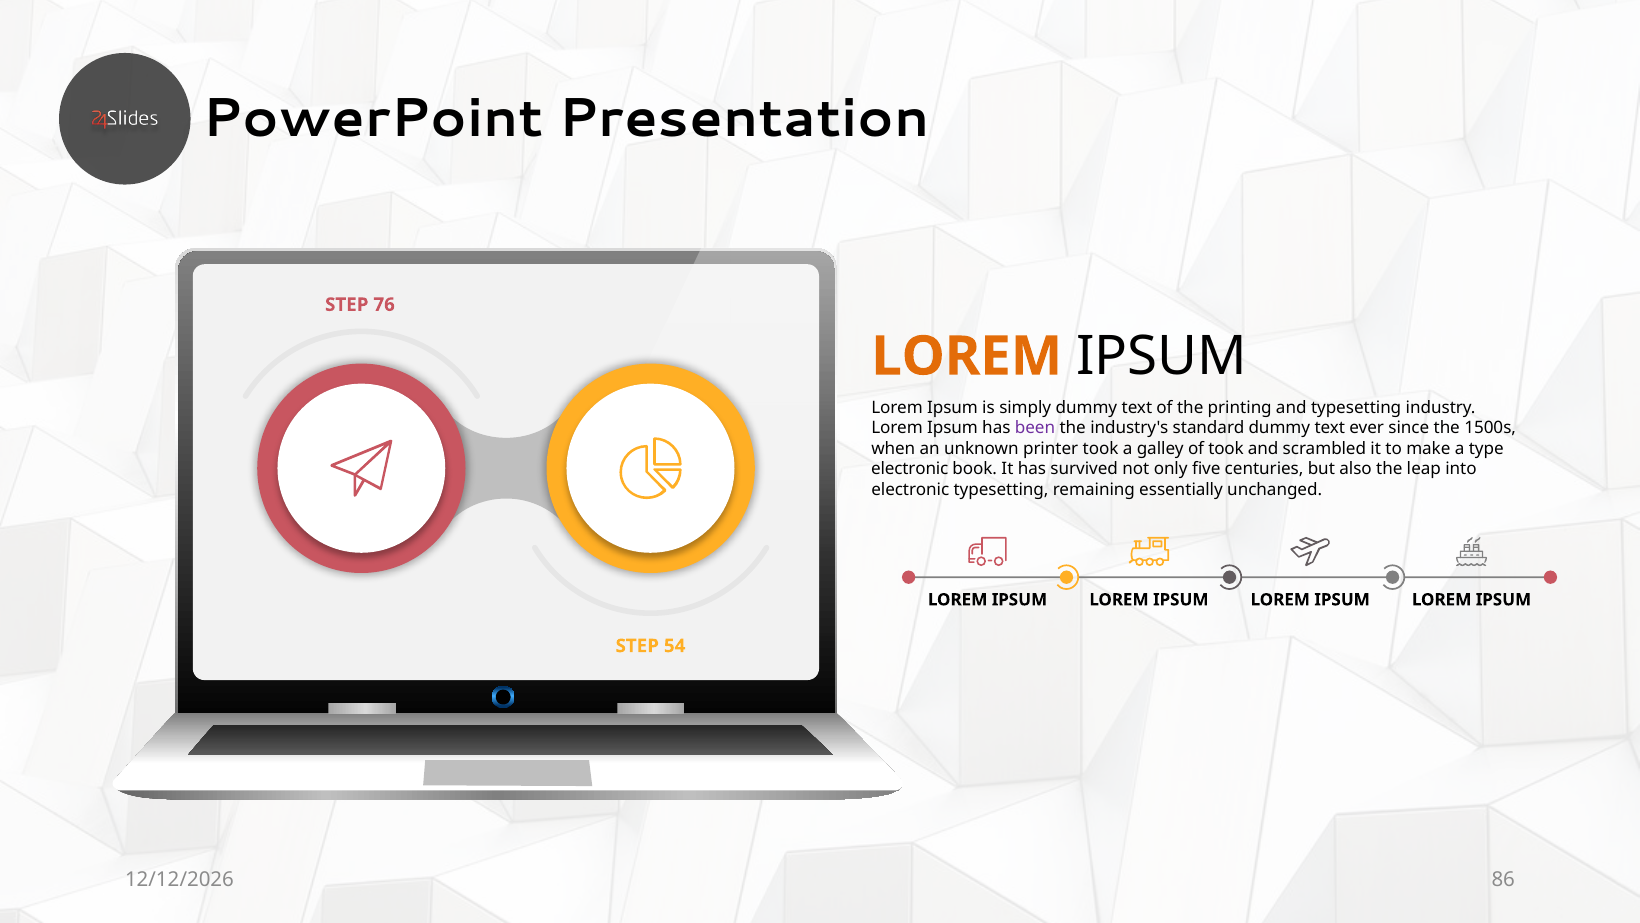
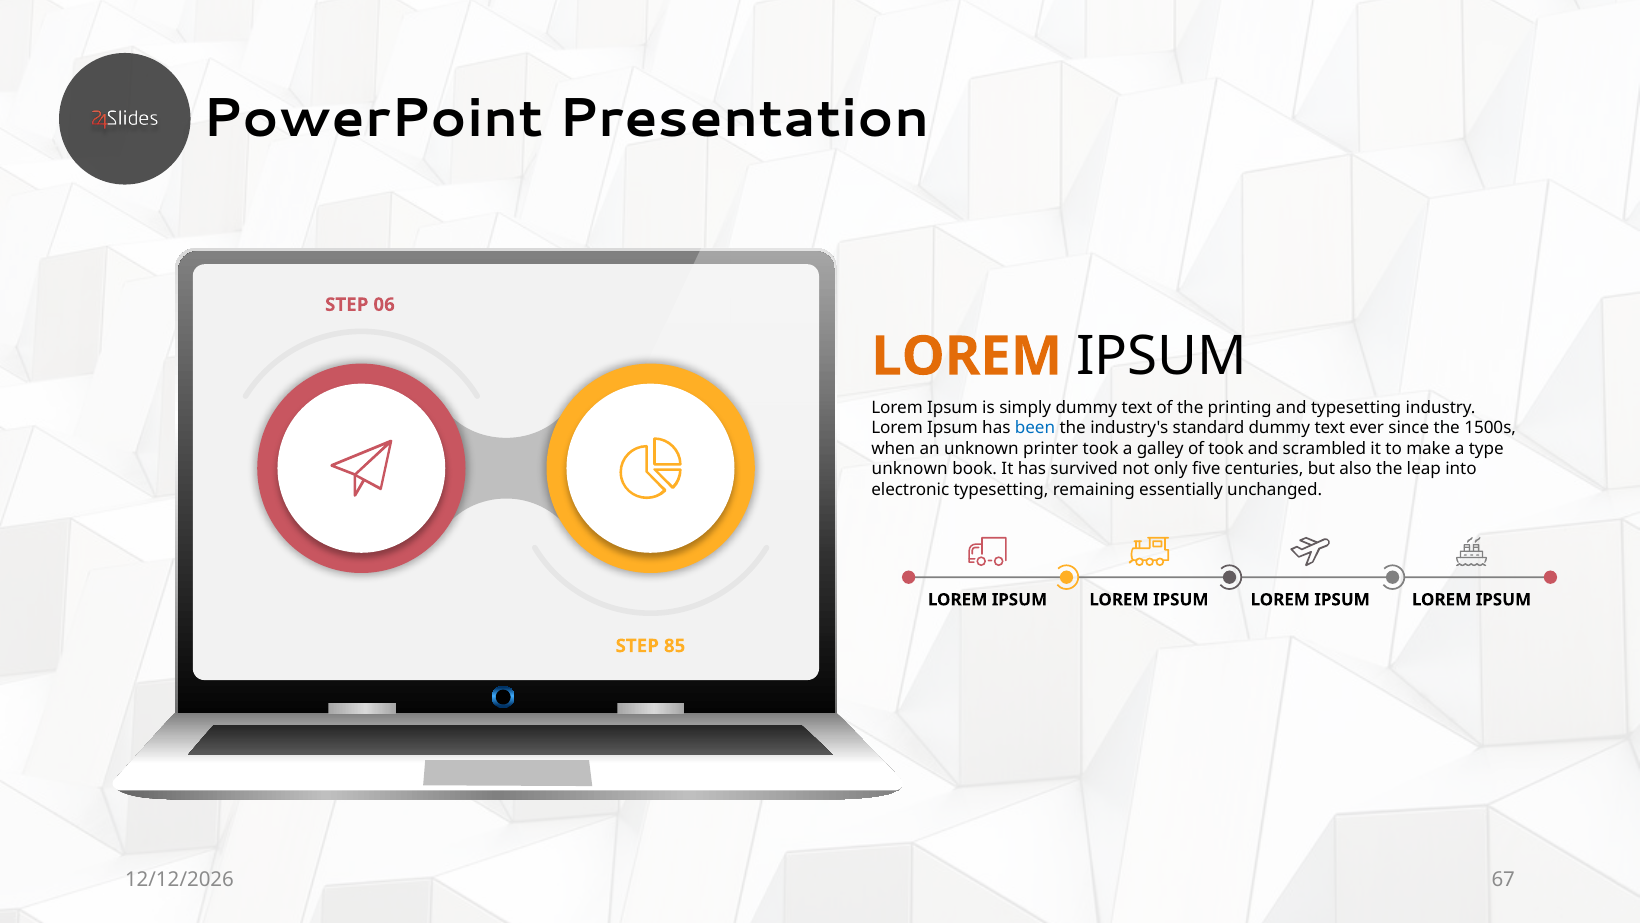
76: 76 -> 06 (384, 304)
been colour: purple -> blue (1035, 428)
electronic: electronic -> unknown (910, 469)
54: 54 -> 85 (675, 646)
86: 86 -> 67 (1503, 879)
